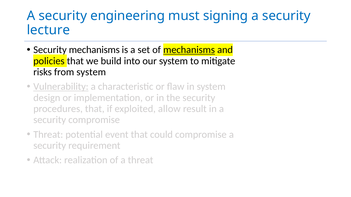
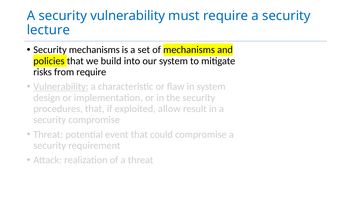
security engineering: engineering -> vulnerability (128, 16)
must signing: signing -> require (226, 16)
mechanisms underline: present -> none (189, 50)
from system: system -> require (91, 72)
